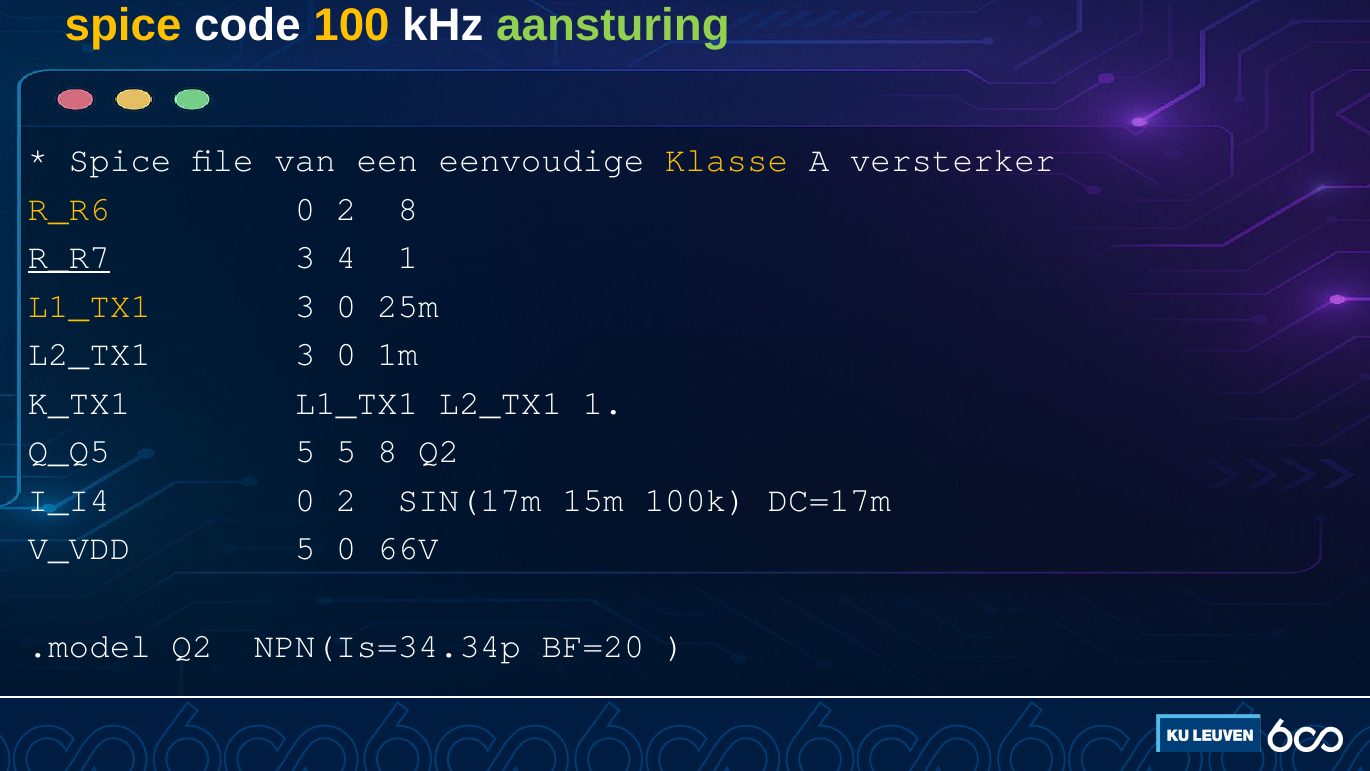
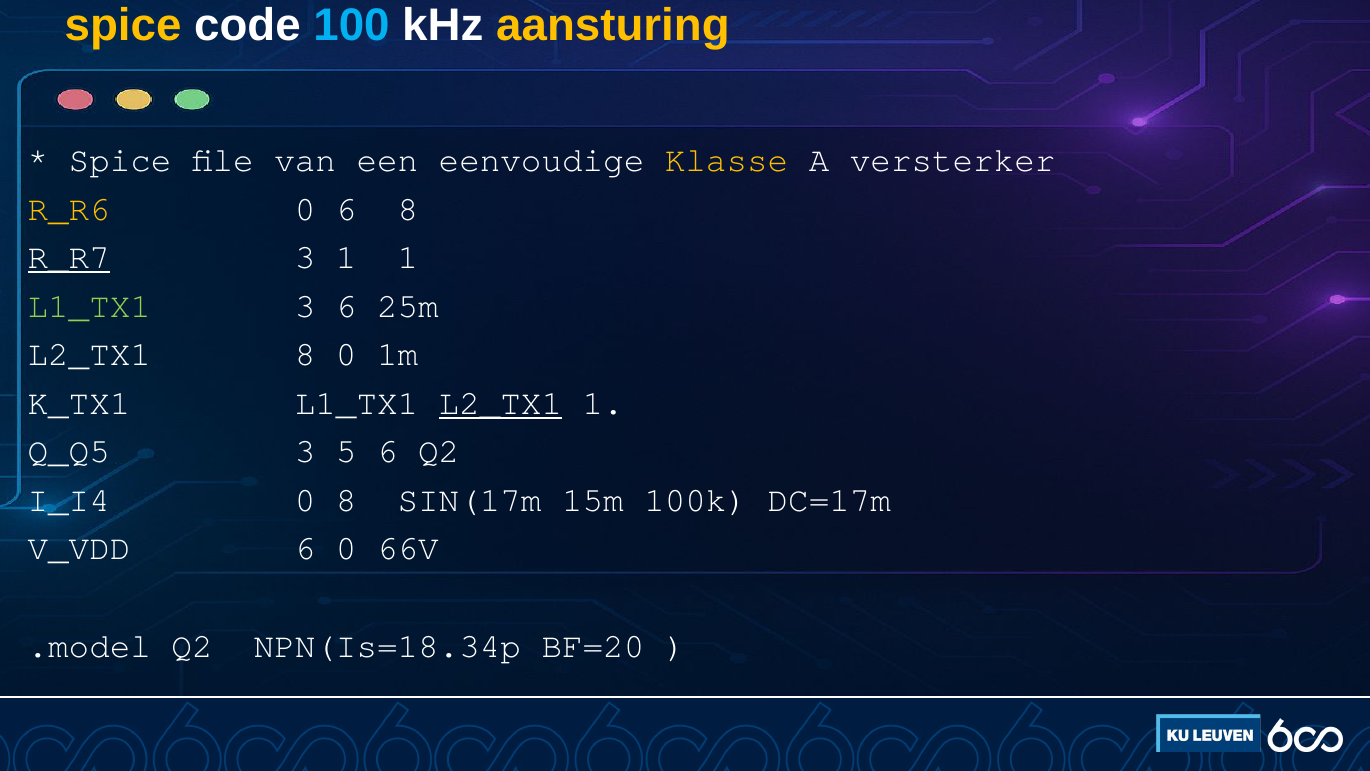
100 colour: yellow -> light blue (352, 25)
aansturing colour: light green -> yellow (613, 25)
2: 2 -> 6 (346, 209)
3 4: 4 -> 1 (346, 257)
L1_TX1 colour: yellow -> light green (89, 306)
0: 0 -> 6 (346, 306)
L2_TX1 3: 3 -> 8 (305, 354)
L2_TX1 underline: none -> present (500, 403)
Q_Q5 5: 5 -> 3 (305, 451)
5 8: 8 -> 6 (387, 451)
I_I4 0 2: 2 -> 8 (346, 500)
V_VDD 5: 5 -> 6 (305, 548)
NPN(Is=34.34p: NPN(Is=34.34p -> NPN(Is=18.34p (387, 645)
